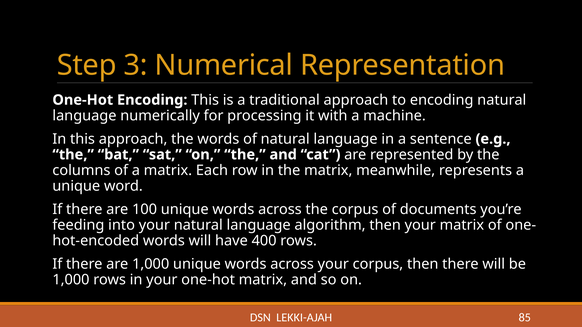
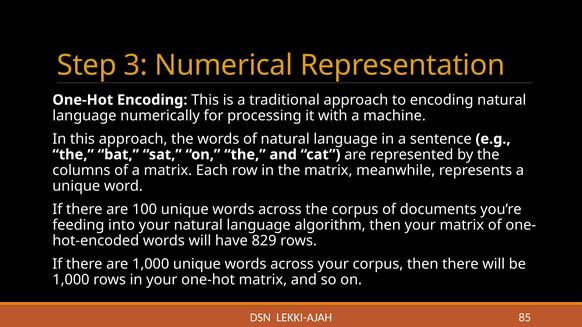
400: 400 -> 829 (264, 241)
